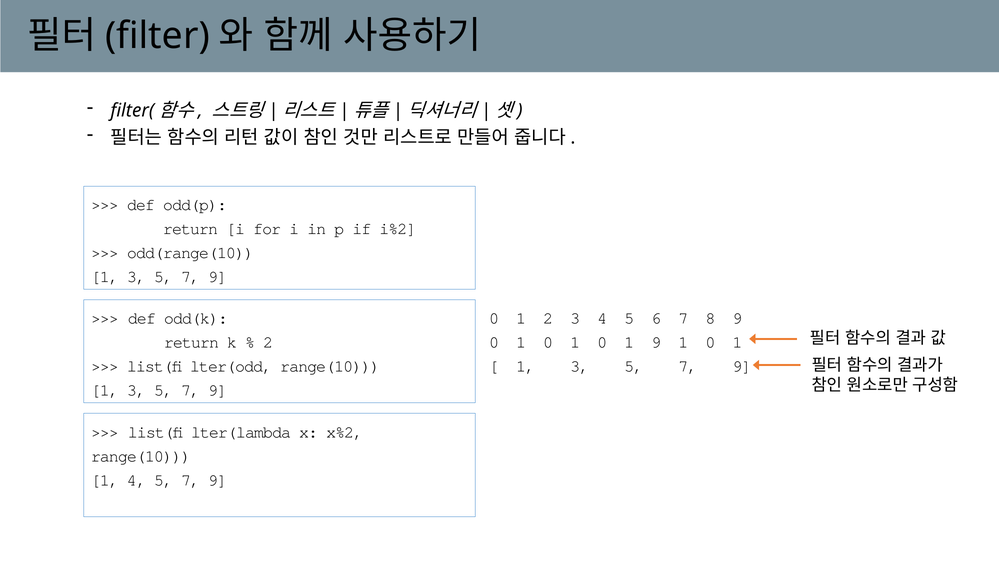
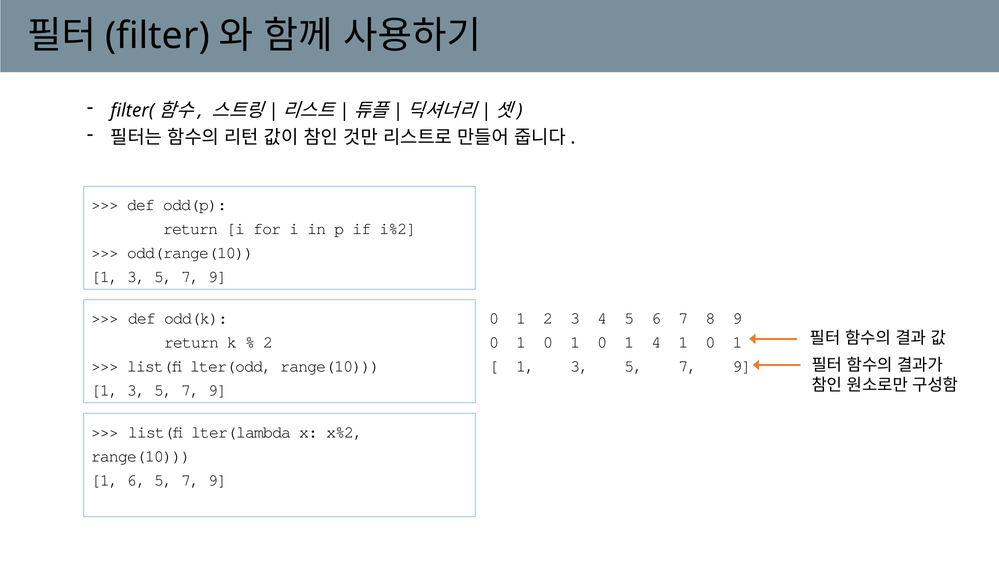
1 9: 9 -> 4 (656, 342)
1 4: 4 -> 6 (137, 480)
